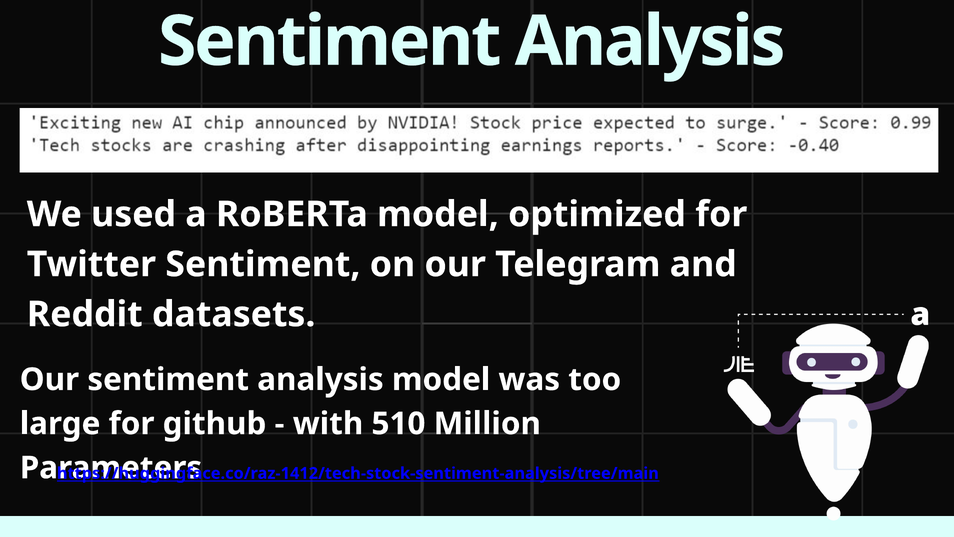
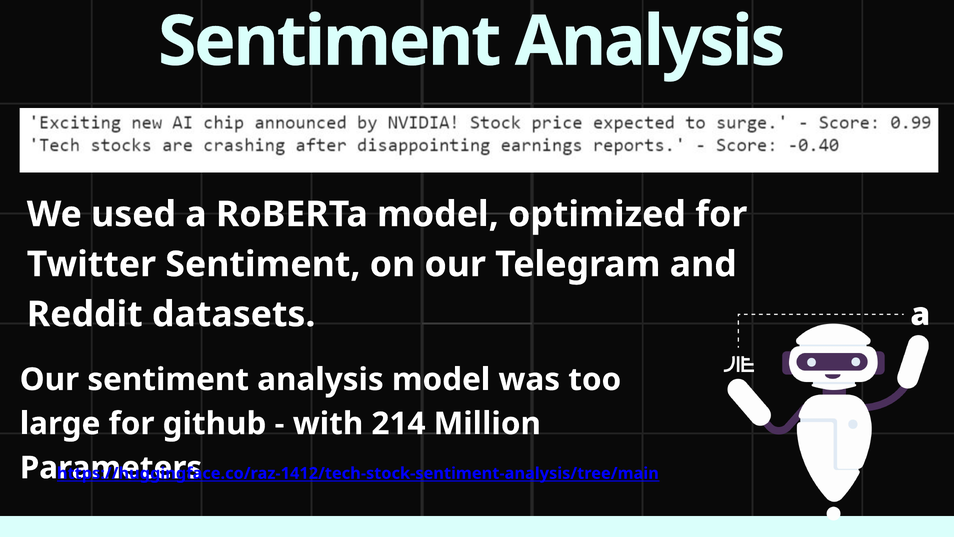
510: 510 -> 214 (398, 423)
